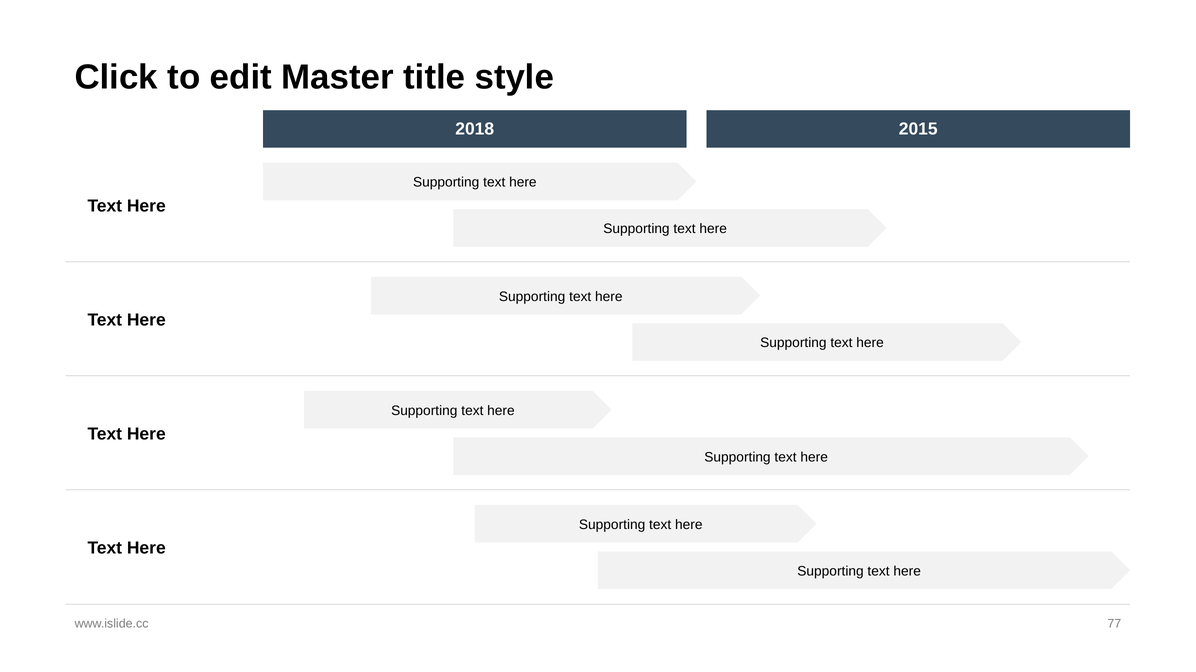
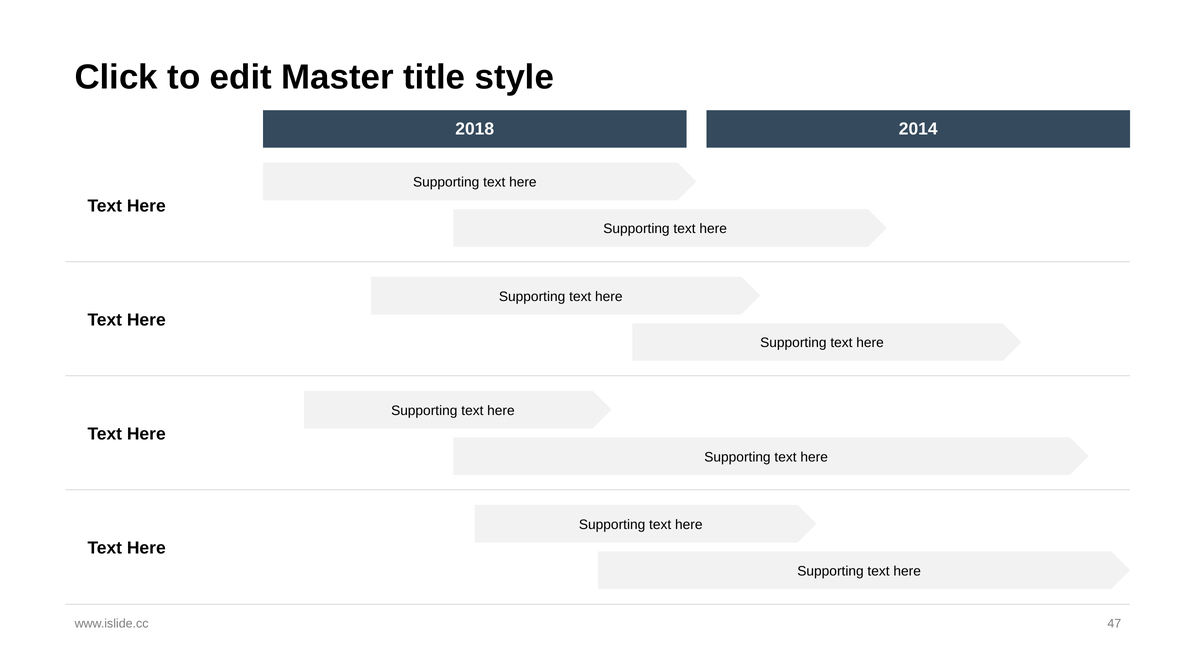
2015: 2015 -> 2014 (918, 129)
77: 77 -> 47 (1114, 624)
